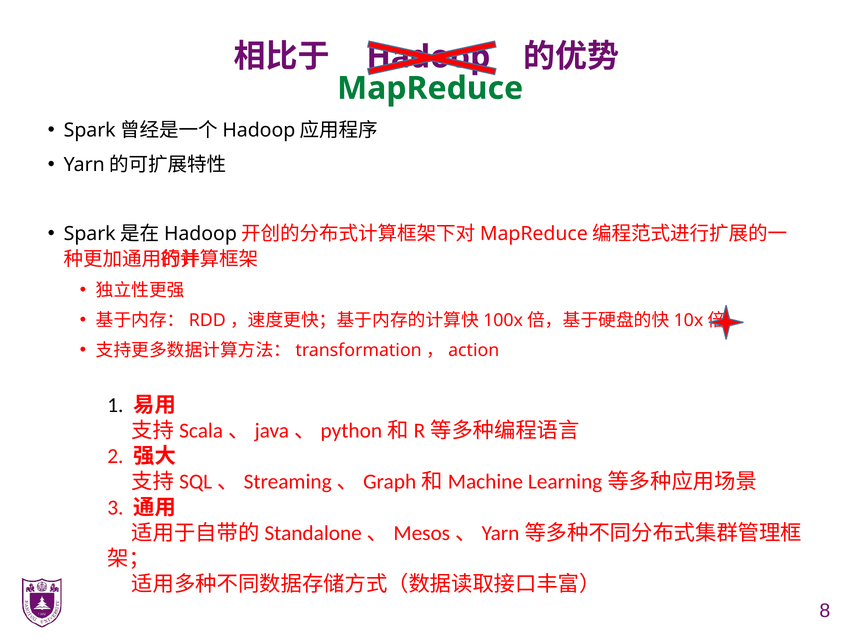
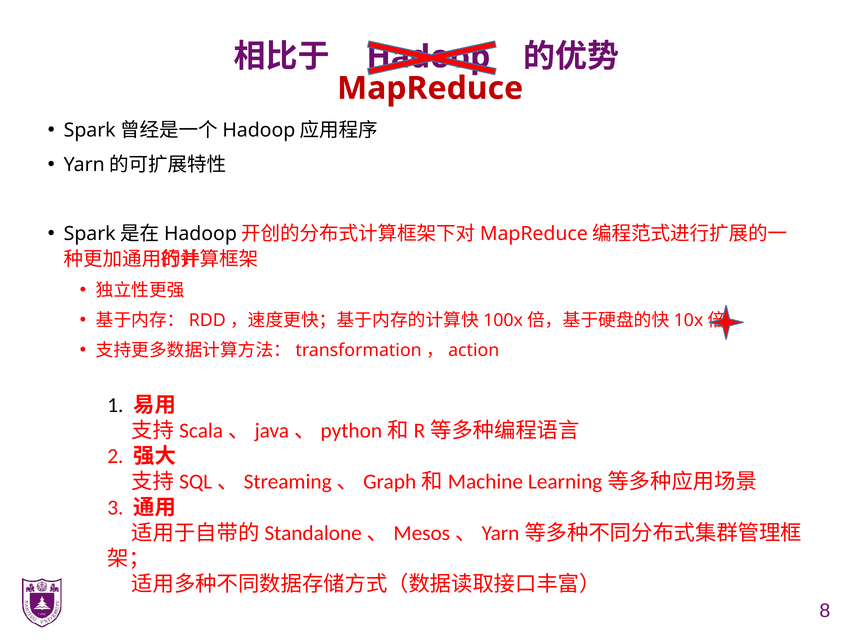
MapReduce colour: green -> red (430, 88)
